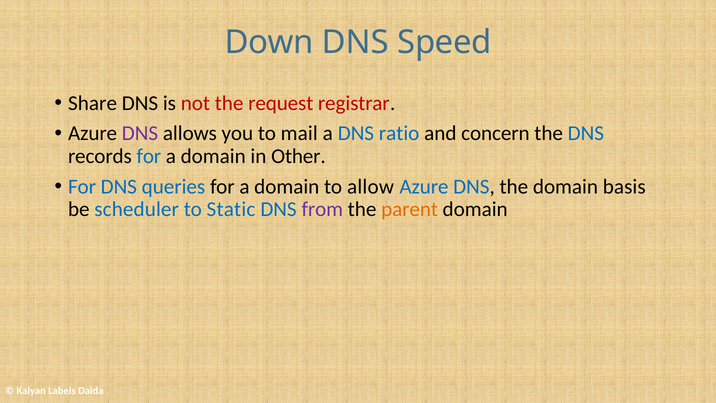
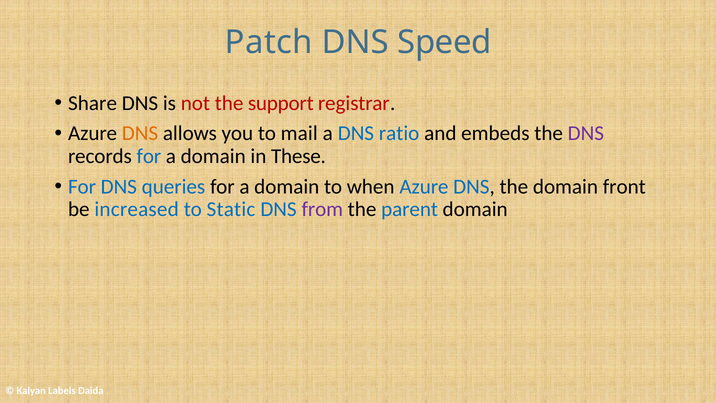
Down: Down -> Patch (269, 42)
request: request -> support (281, 103)
DNS colour: purple -> orange (140, 133)
concern: concern -> embeds (495, 133)
DNS colour: blue -> purple (586, 133)
Other: Other -> These (298, 156)
allow: allow -> when (371, 186)
basis: basis -> front (624, 186)
scheduler: scheduler -> increased (137, 209)
parent colour: orange -> blue (410, 209)
